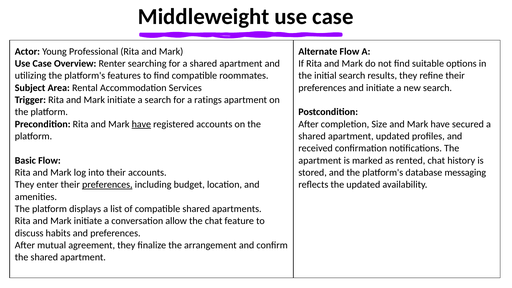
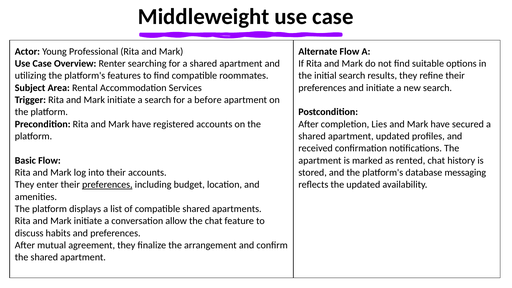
ratings: ratings -> before (208, 100)
have underline: present -> none (141, 124)
Size: Size -> Lies (379, 124)
